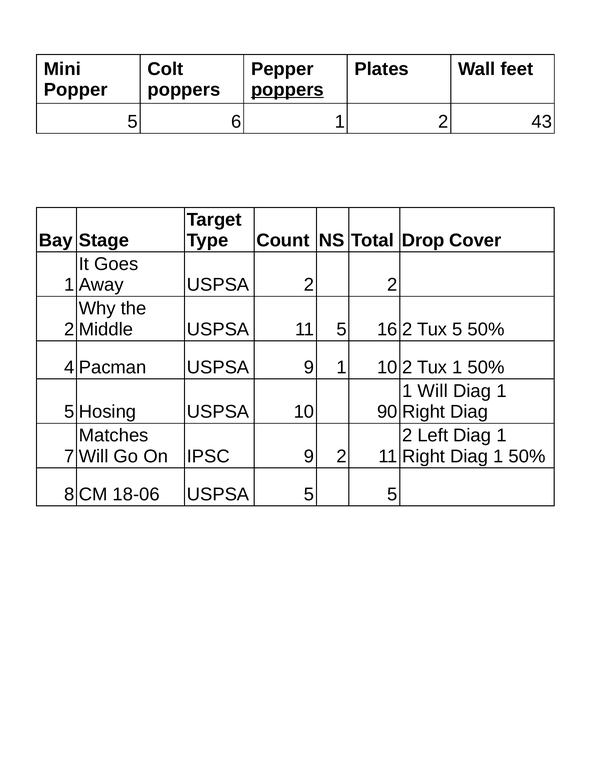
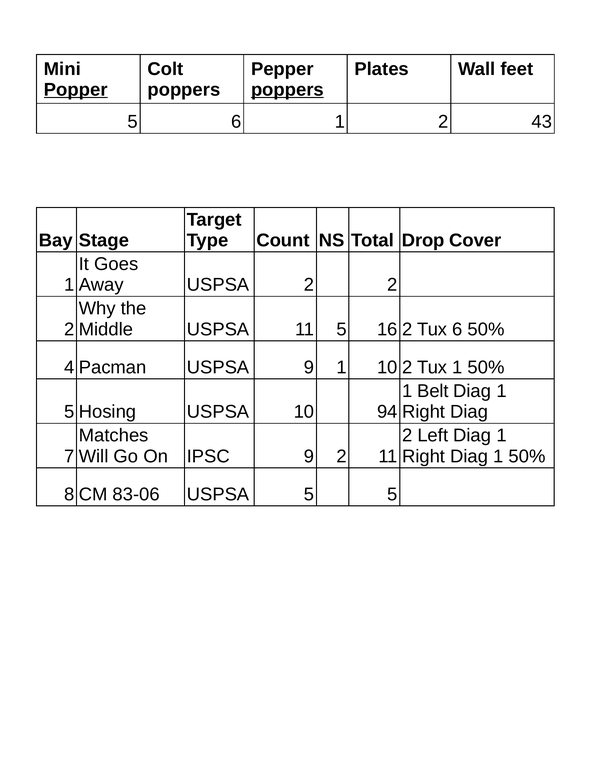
Popper underline: none -> present (76, 90)
Tux 5: 5 -> 6 (457, 329)
1 Will: Will -> Belt (433, 391)
90: 90 -> 94 (387, 412)
18-06: 18-06 -> 83-06 (136, 494)
